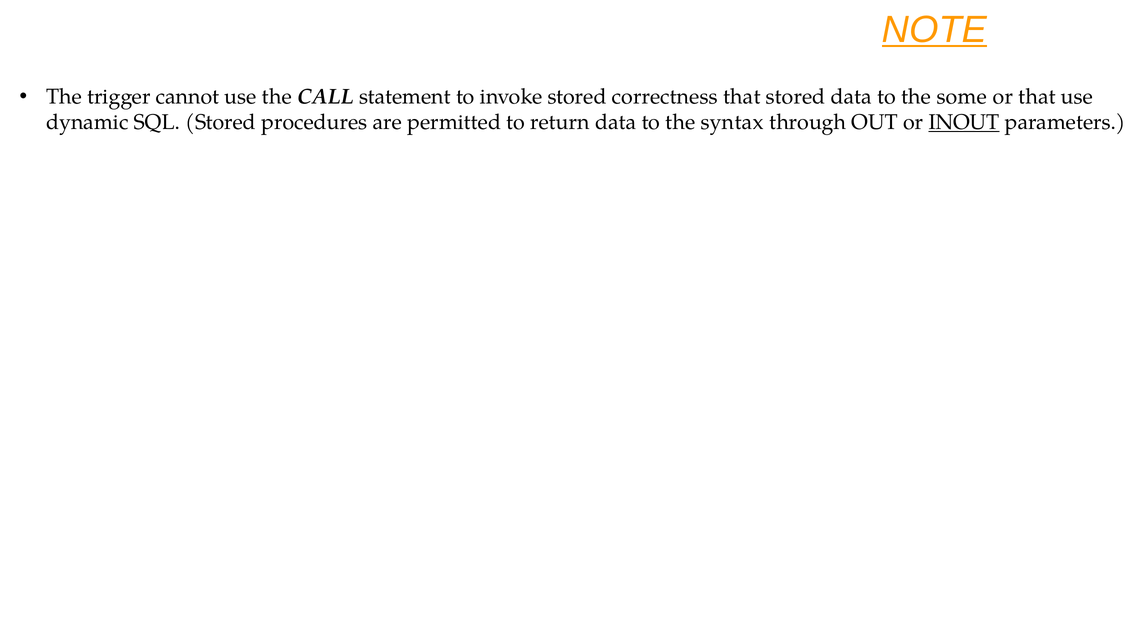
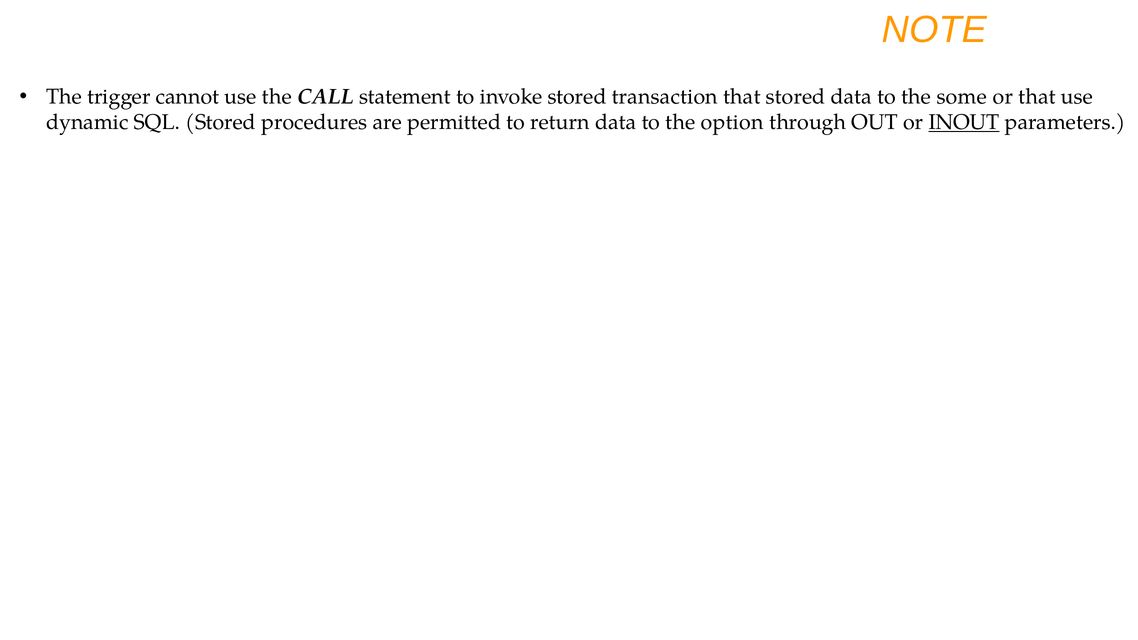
NOTE underline: present -> none (935, 30)
correctness: correctness -> transaction (665, 97)
syntax: syntax -> option (732, 122)
